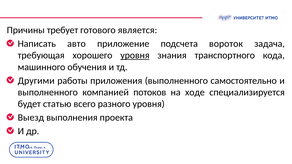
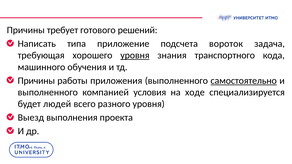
является: является -> решений (138, 30)
авто: авто -> типа (77, 44)
Другими: Другими -> Причины (36, 81)
самостоятельно underline: none -> present (244, 81)
потоков: потоков -> условия (150, 92)
статью: статью -> людей (57, 104)
